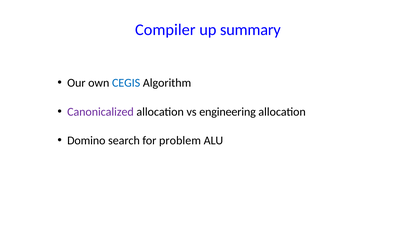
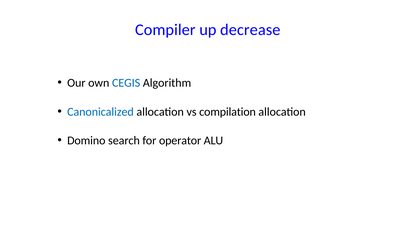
summary: summary -> decrease (250, 30)
Canonicalized colour: purple -> blue (100, 112)
engineering: engineering -> compilation (228, 112)
problem: problem -> operator (180, 141)
